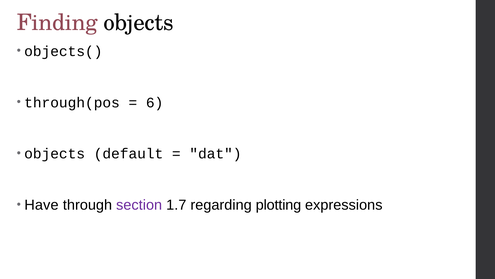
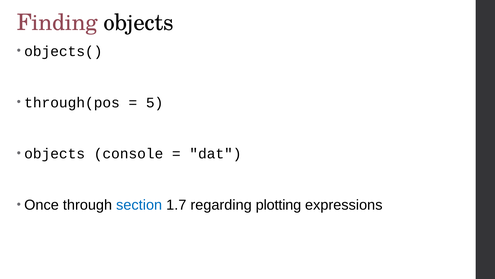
6: 6 -> 5 (155, 102)
default: default -> console (129, 154)
Have: Have -> Once (42, 205)
section colour: purple -> blue (139, 205)
